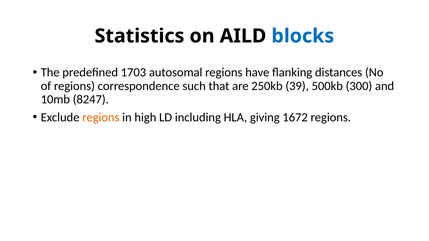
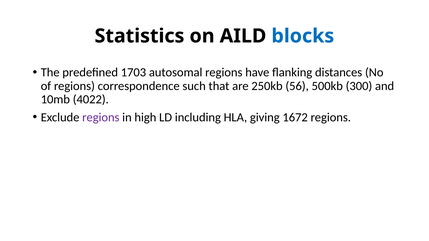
39: 39 -> 56 (297, 86)
8247: 8247 -> 4022 (91, 99)
regions colour: orange -> purple (101, 117)
